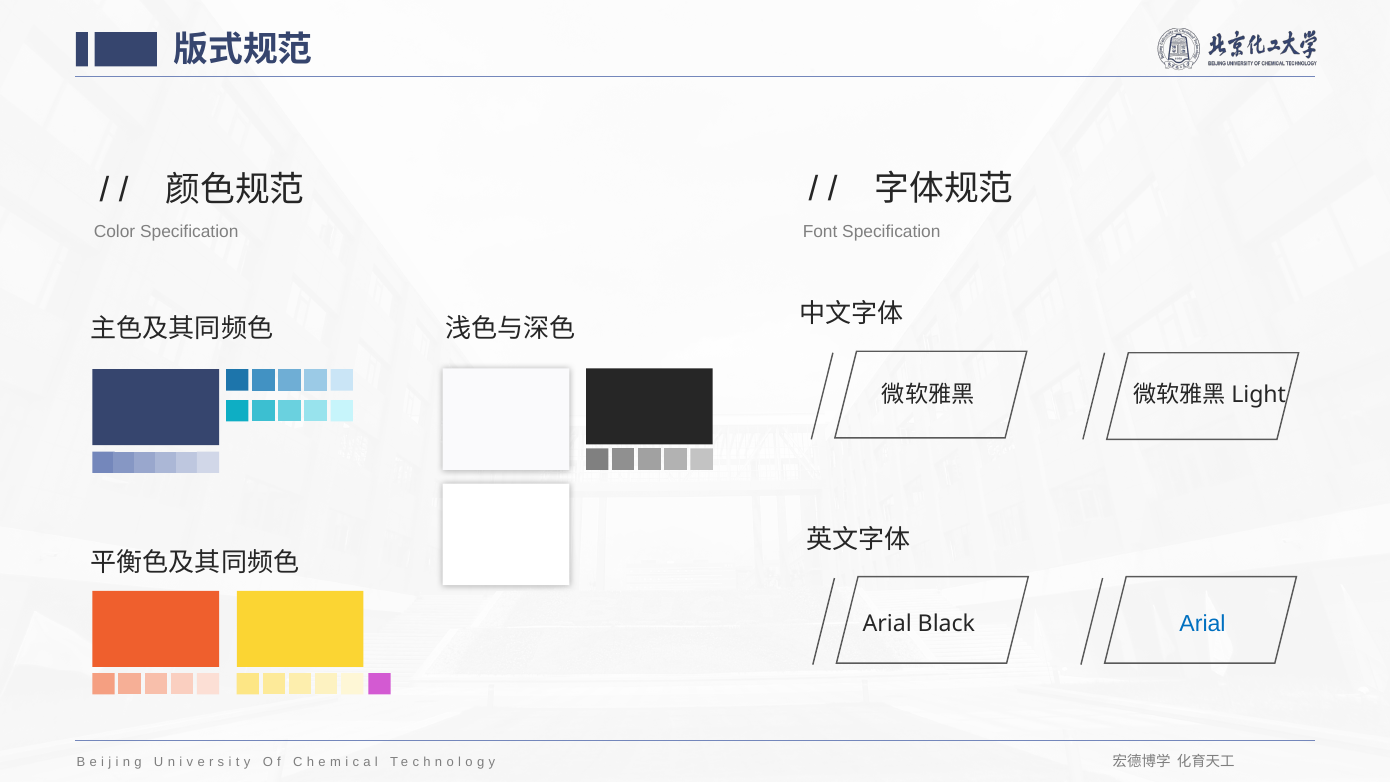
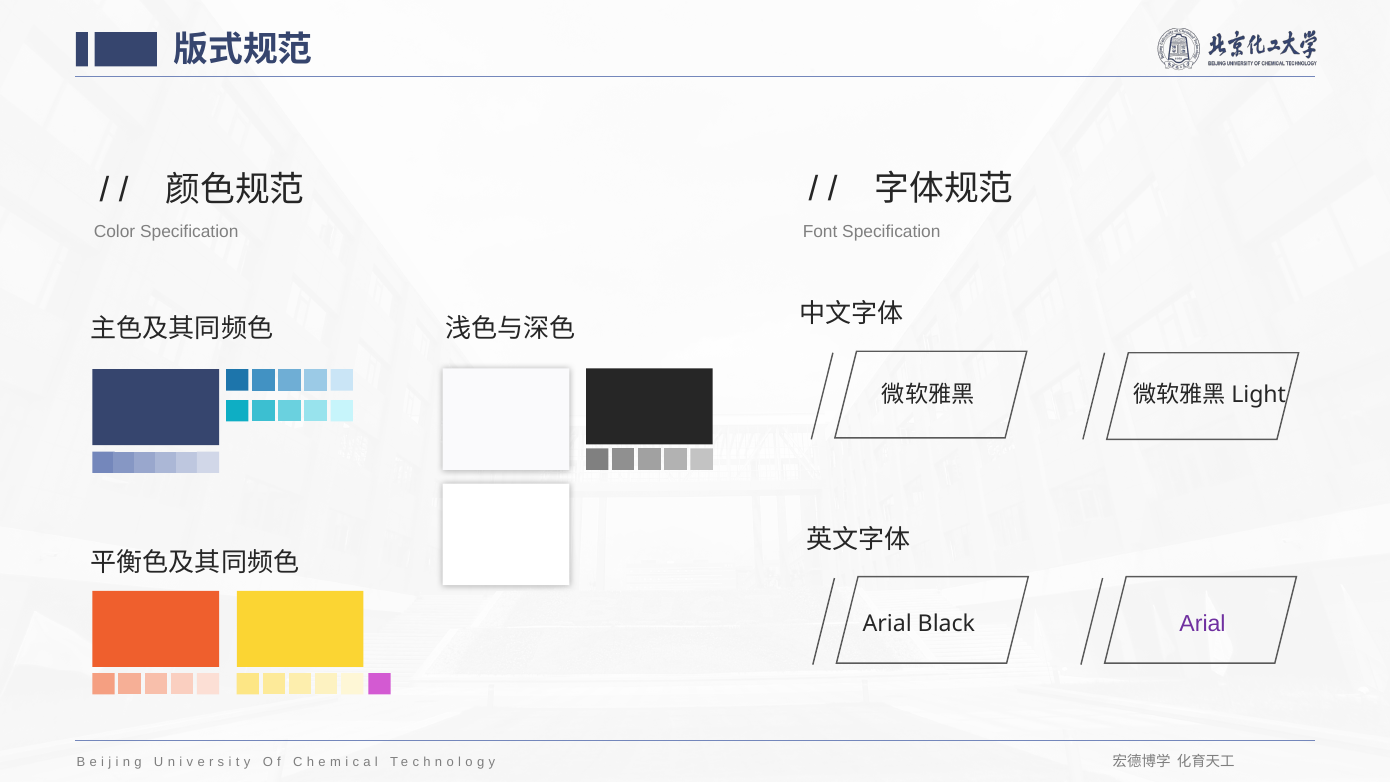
Arial colour: blue -> purple (1203, 623)
